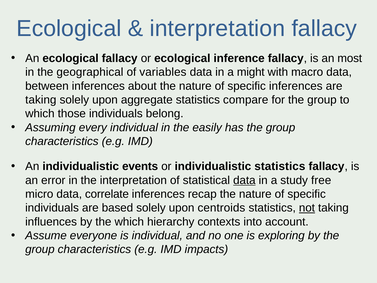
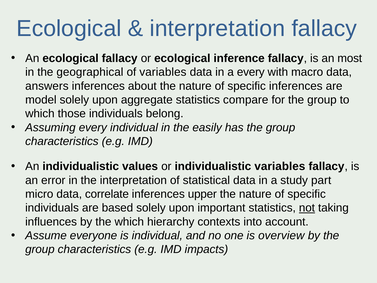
a might: might -> every (251, 72)
between: between -> answers (47, 86)
taking: taking -> model (41, 100)
events: events -> values (140, 166)
individualistic statistics: statistics -> variables (280, 166)
data underline: present -> none (244, 180)
free: free -> part (321, 180)
recap: recap -> upper (202, 194)
centroids: centroids -> important (221, 208)
exploring: exploring -> overview (281, 235)
